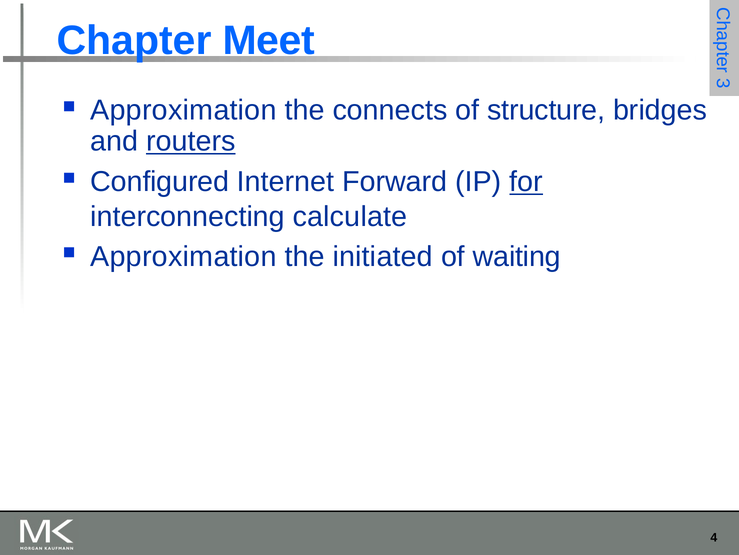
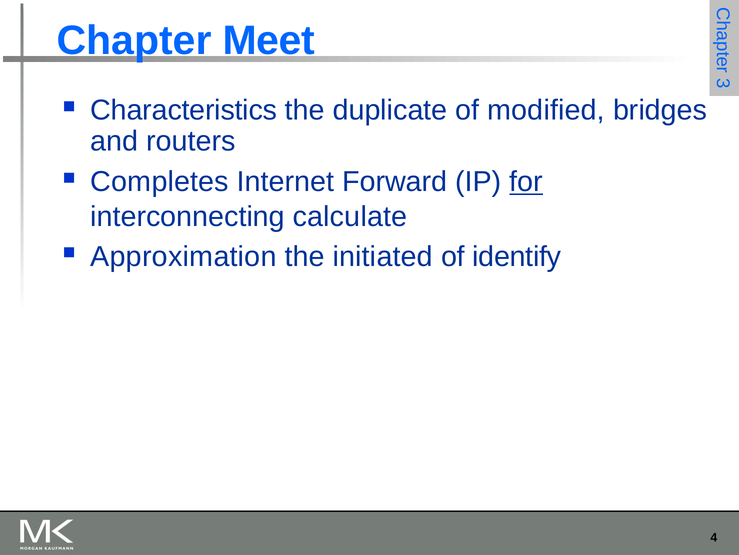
Approximation: Approximation -> Characteristics (184, 110)
connects: connects -> duplicate (390, 110)
structure: structure -> modified (546, 110)
routers underline: present -> none (191, 141)
Configured: Configured -> Completes (160, 182)
waiting: waiting -> identify (517, 257)
